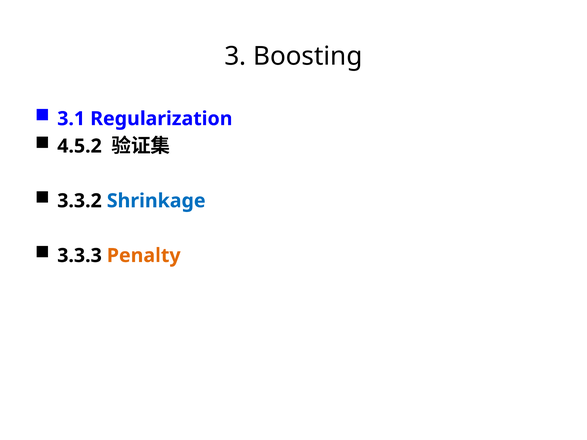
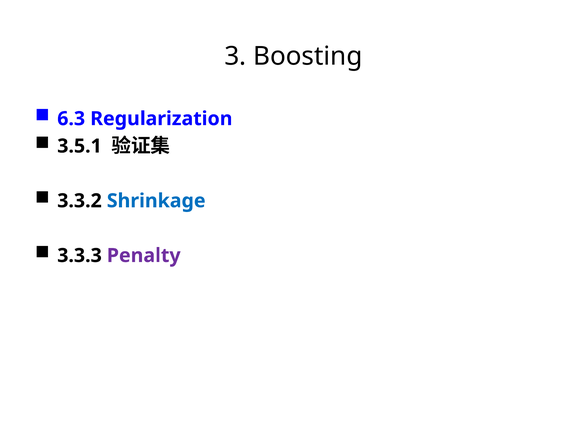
3.1: 3.1 -> 6.3 (71, 119)
4.5.2: 4.5.2 -> 3.5.1 (80, 146)
Penalty colour: orange -> purple (144, 256)
